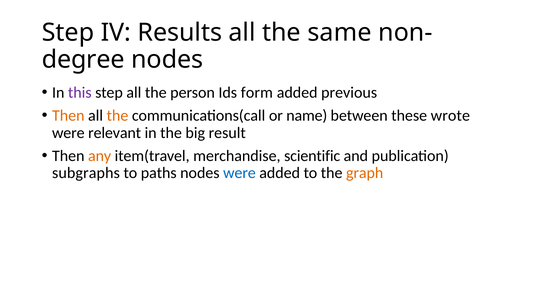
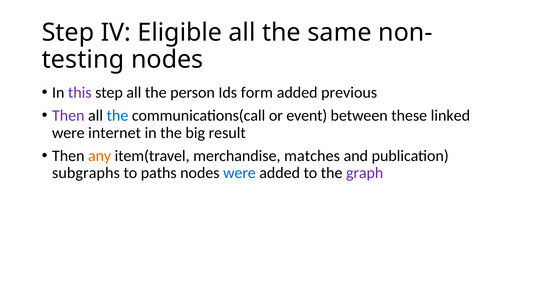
Results: Results -> Eligible (180, 32)
degree: degree -> testing (83, 60)
Then colour: orange -> purple (68, 116)
the colour: orange -> blue (117, 116)
name: name -> event (307, 116)
wrote: wrote -> linked (450, 116)
relevant: relevant -> internet (115, 133)
scientific: scientific -> matches (312, 156)
graph colour: orange -> purple (365, 173)
